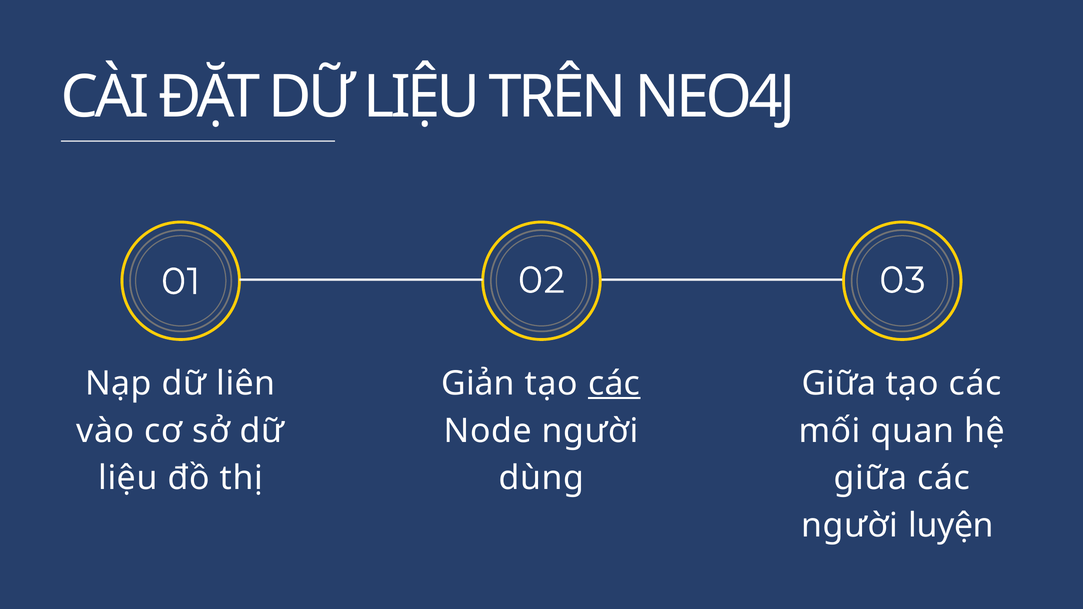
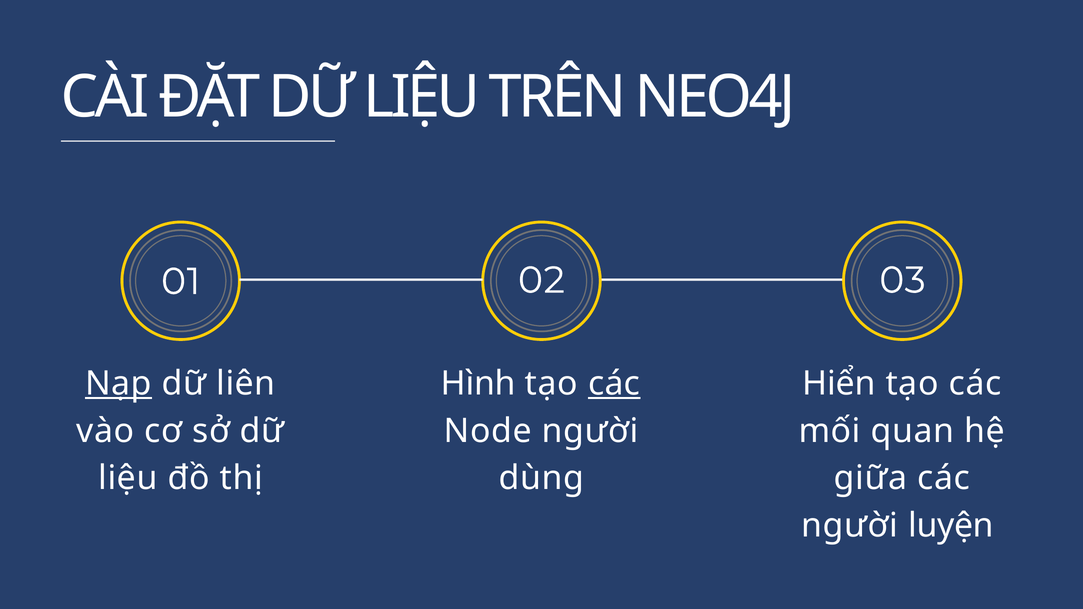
Nạp underline: none -> present (118, 384)
Giản: Giản -> Hình (478, 384)
Giữa: Giữa -> Hiển (839, 384)
